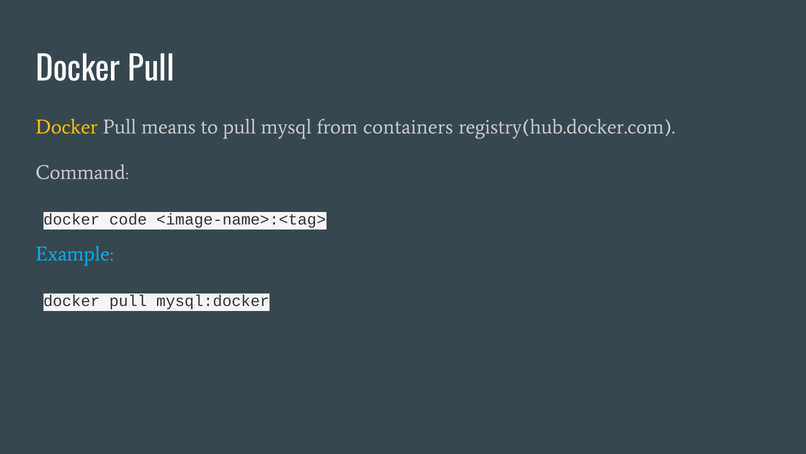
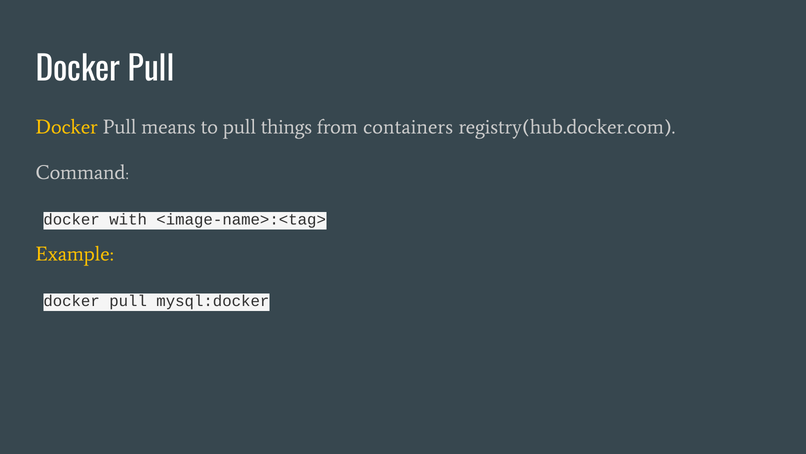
mysql: mysql -> things (286, 127)
code: code -> with (128, 219)
Example colour: light blue -> yellow (74, 254)
